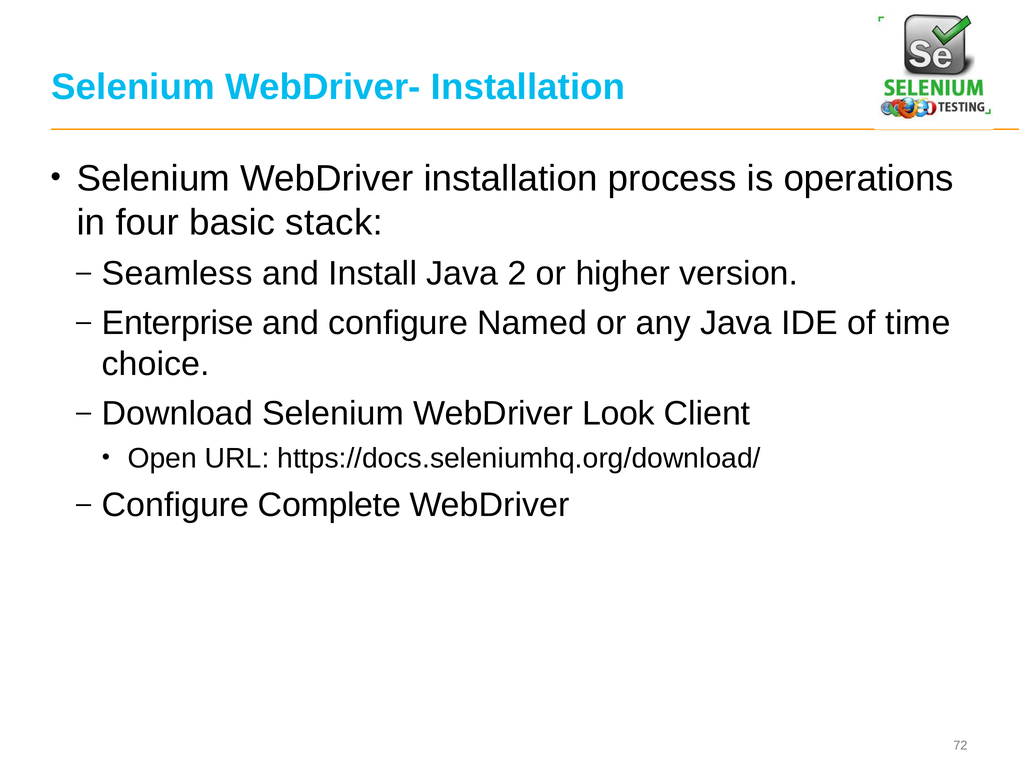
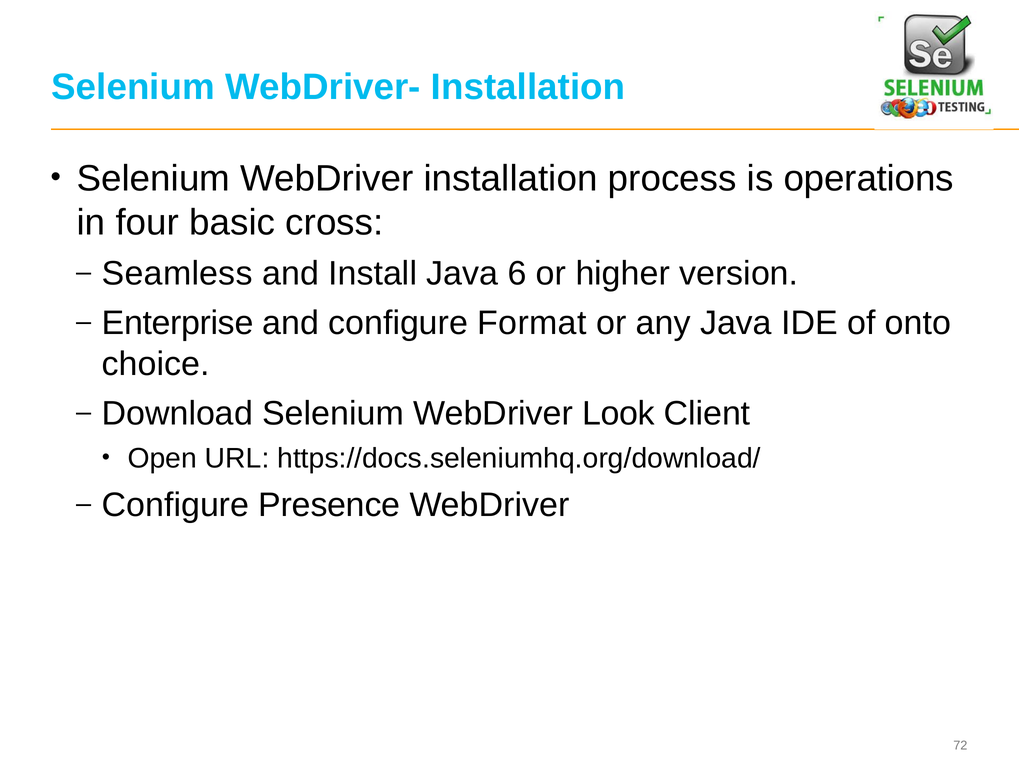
stack: stack -> cross (334, 223)
2: 2 -> 6 (517, 274)
Named: Named -> Format (532, 323)
time: time -> onto (918, 323)
Complete: Complete -> Presence (329, 505)
